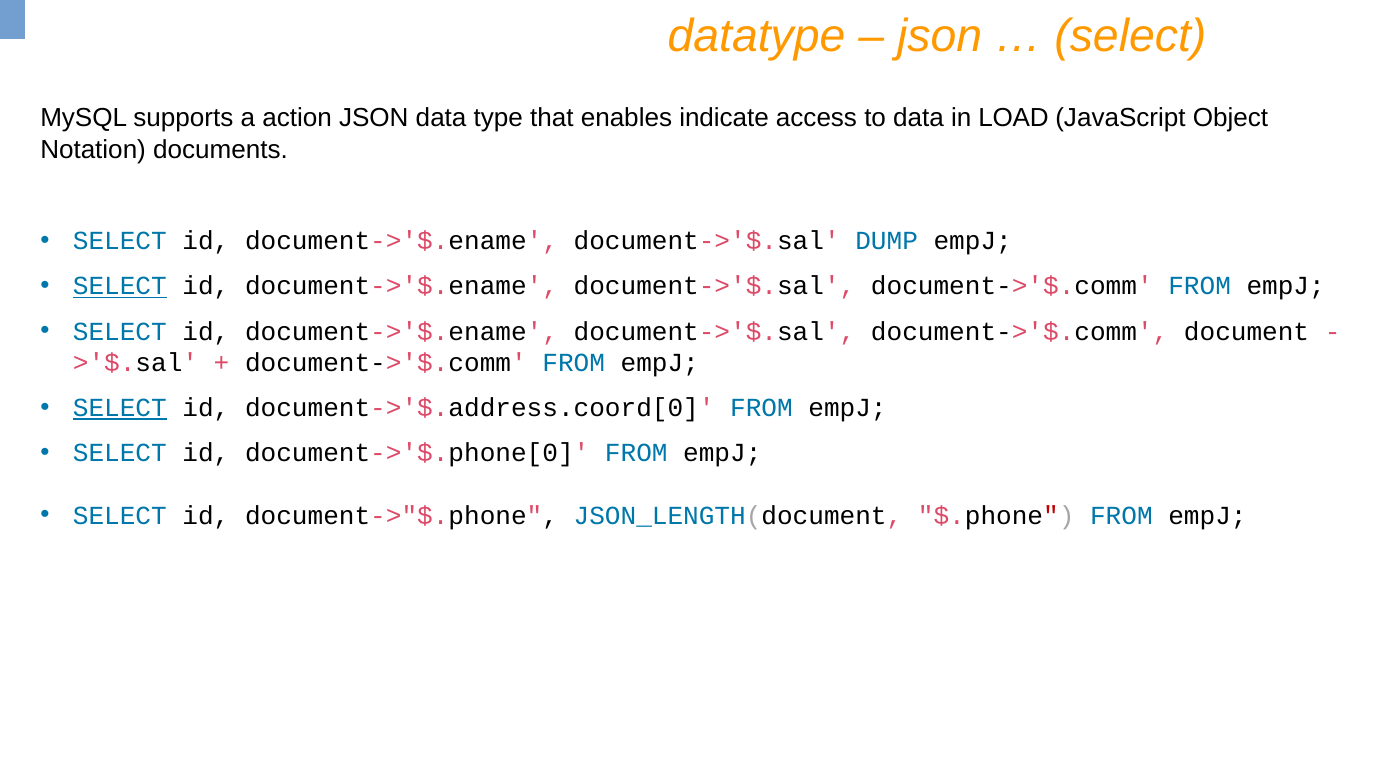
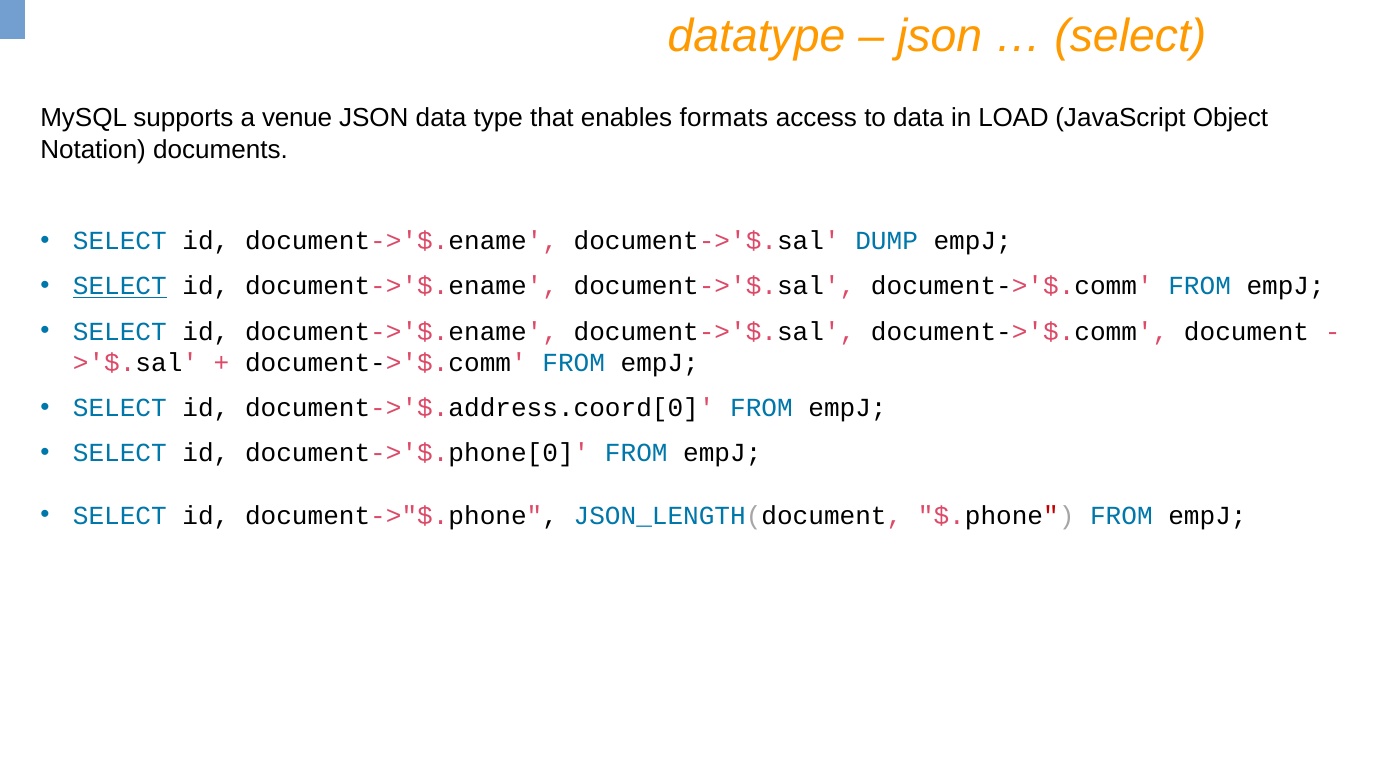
action: action -> venue (297, 118)
indicate: indicate -> formats (724, 118)
SELECT underline: present -> none (120, 408)
